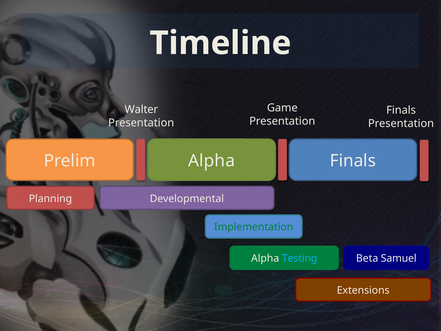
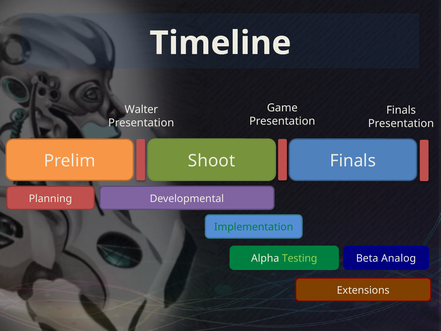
Prelim Alpha: Alpha -> Shoot (212, 161)
Testing colour: light blue -> light green (300, 258)
Samuel: Samuel -> Analog (399, 258)
